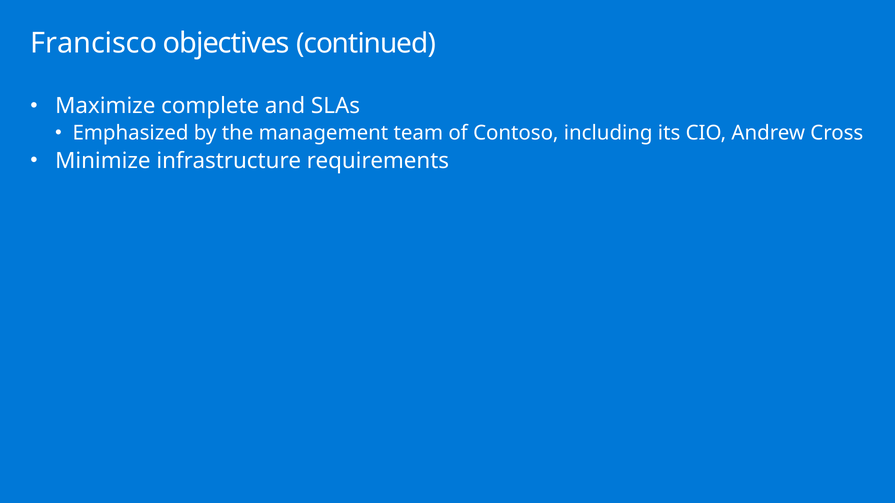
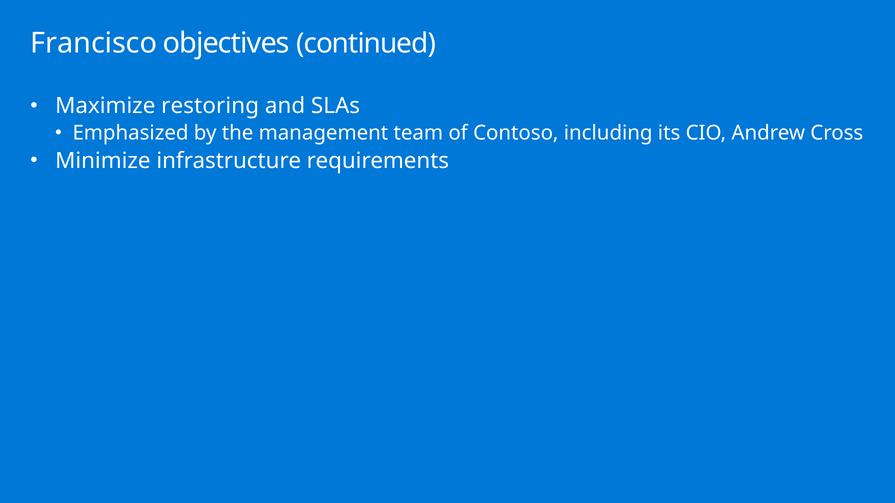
complete: complete -> restoring (210, 106)
